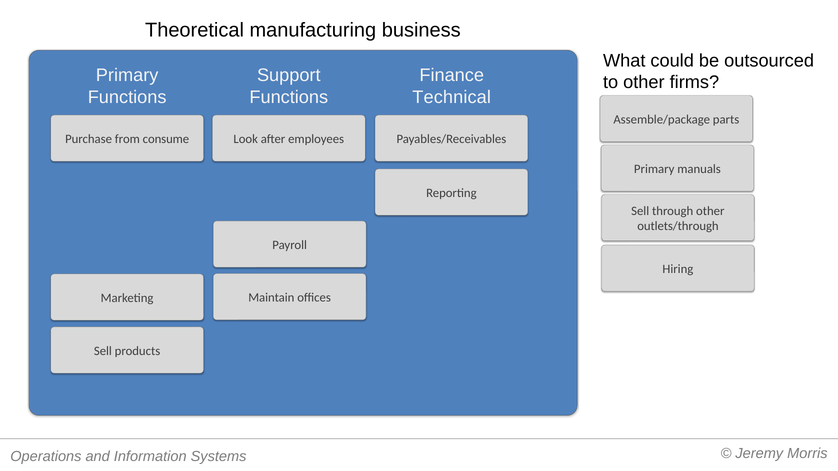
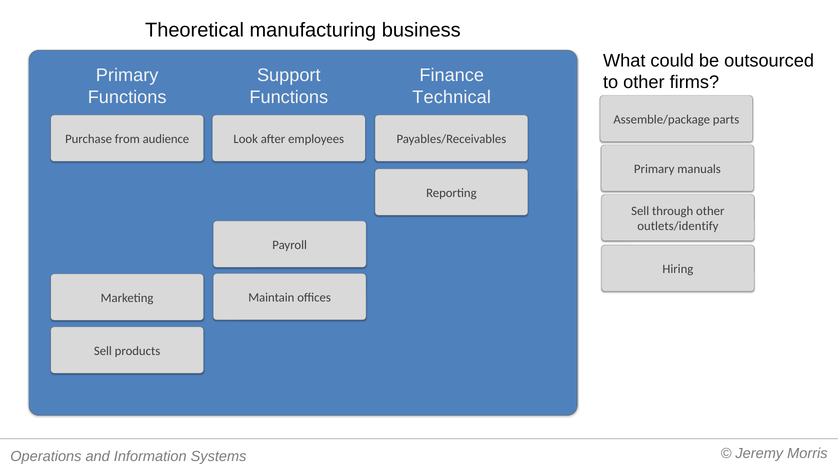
consume: consume -> audience (166, 139)
outlets/through: outlets/through -> outlets/identify (678, 226)
